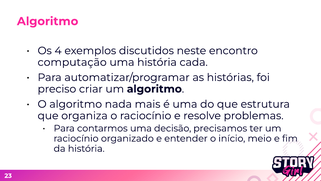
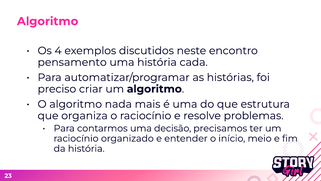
computação: computação -> pensamento (72, 62)
